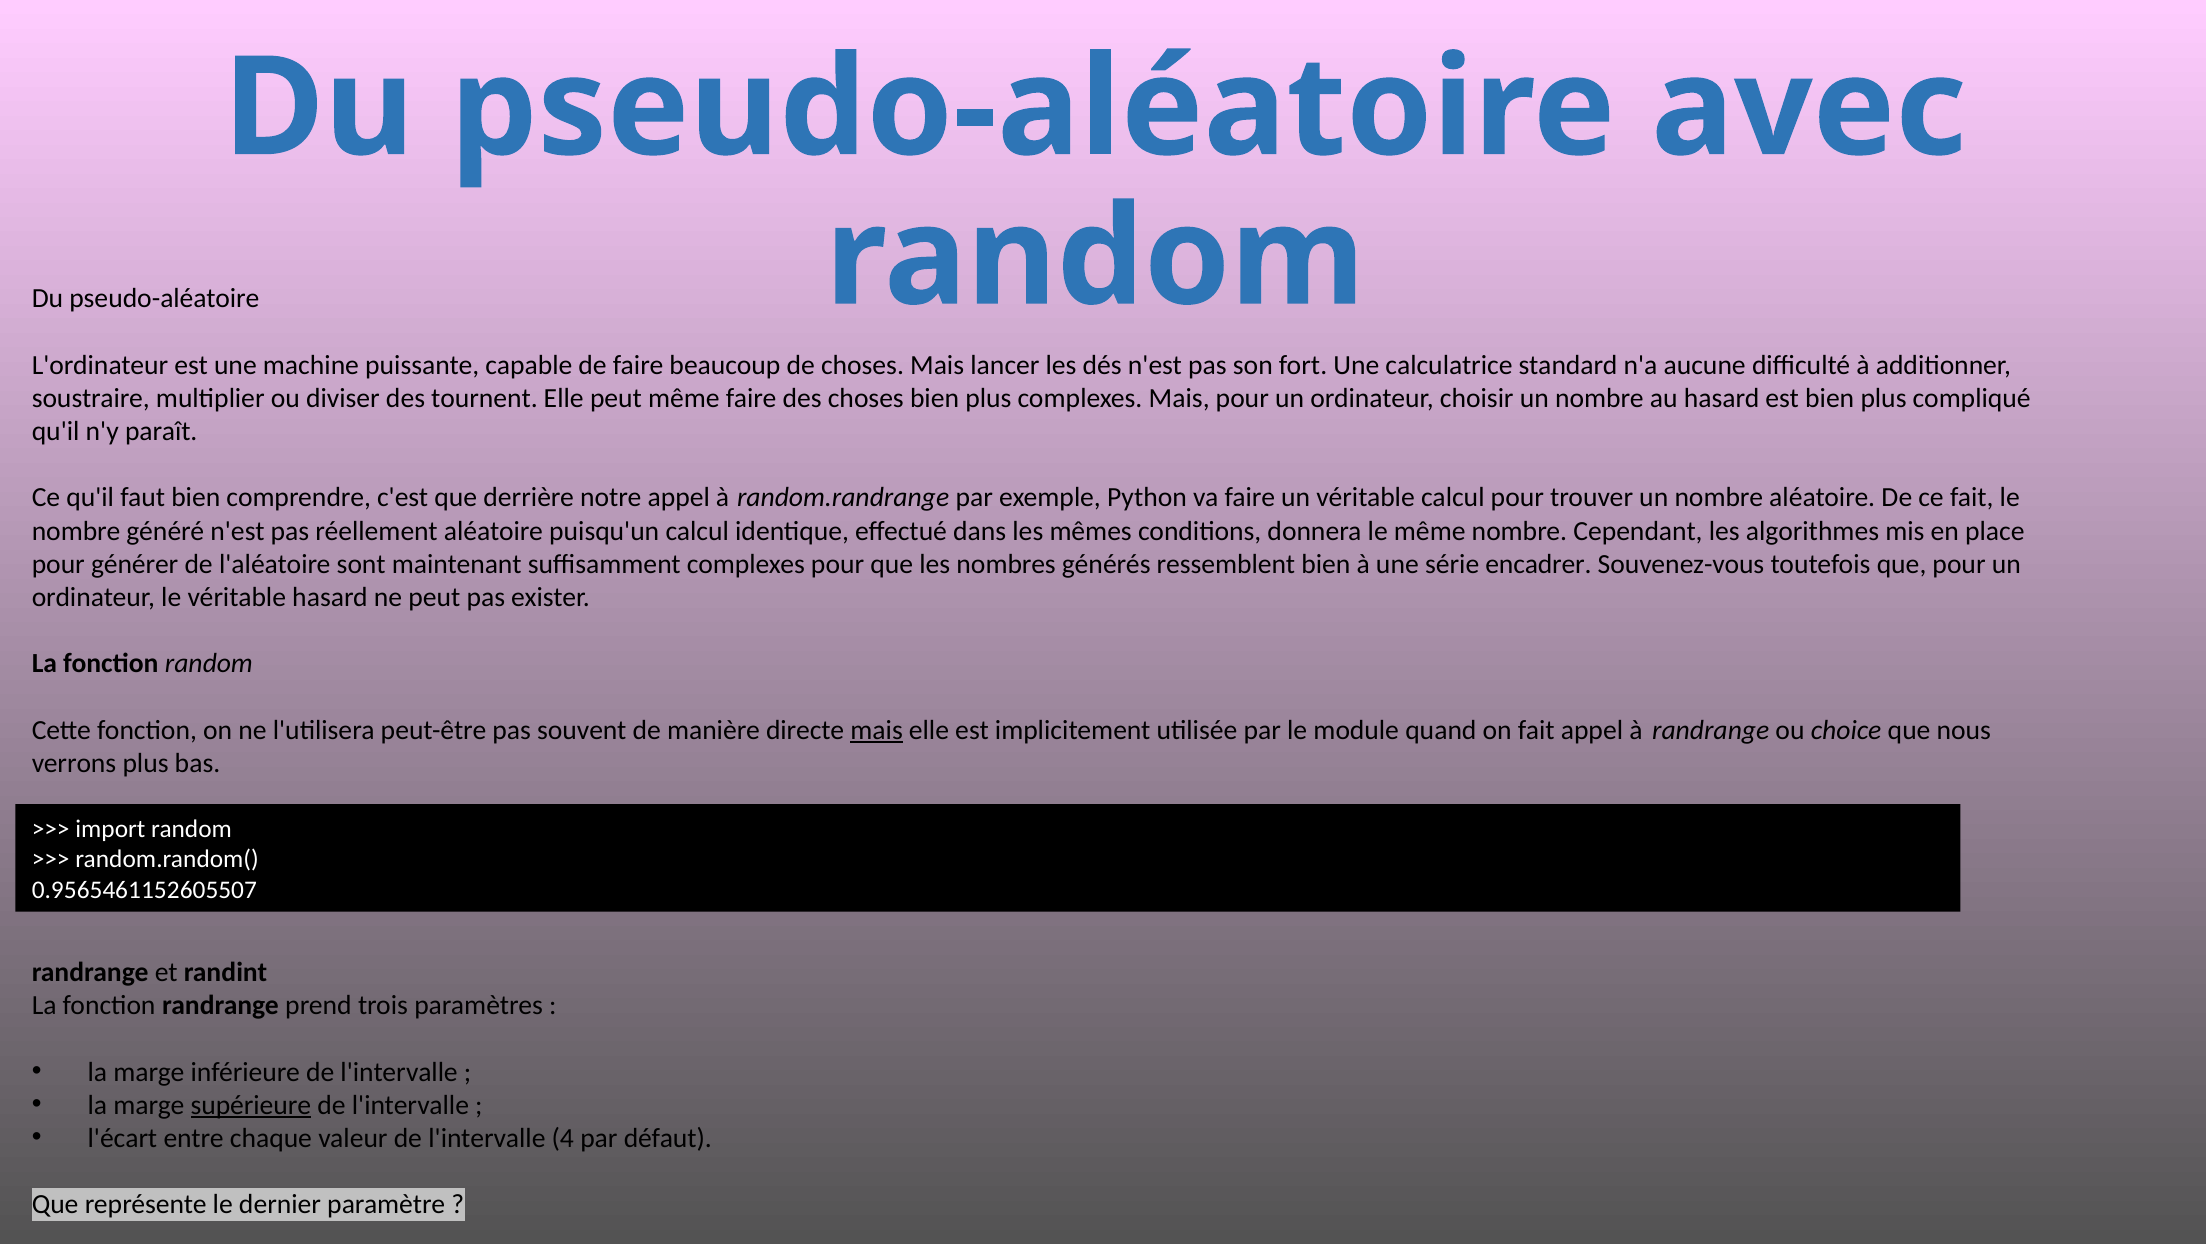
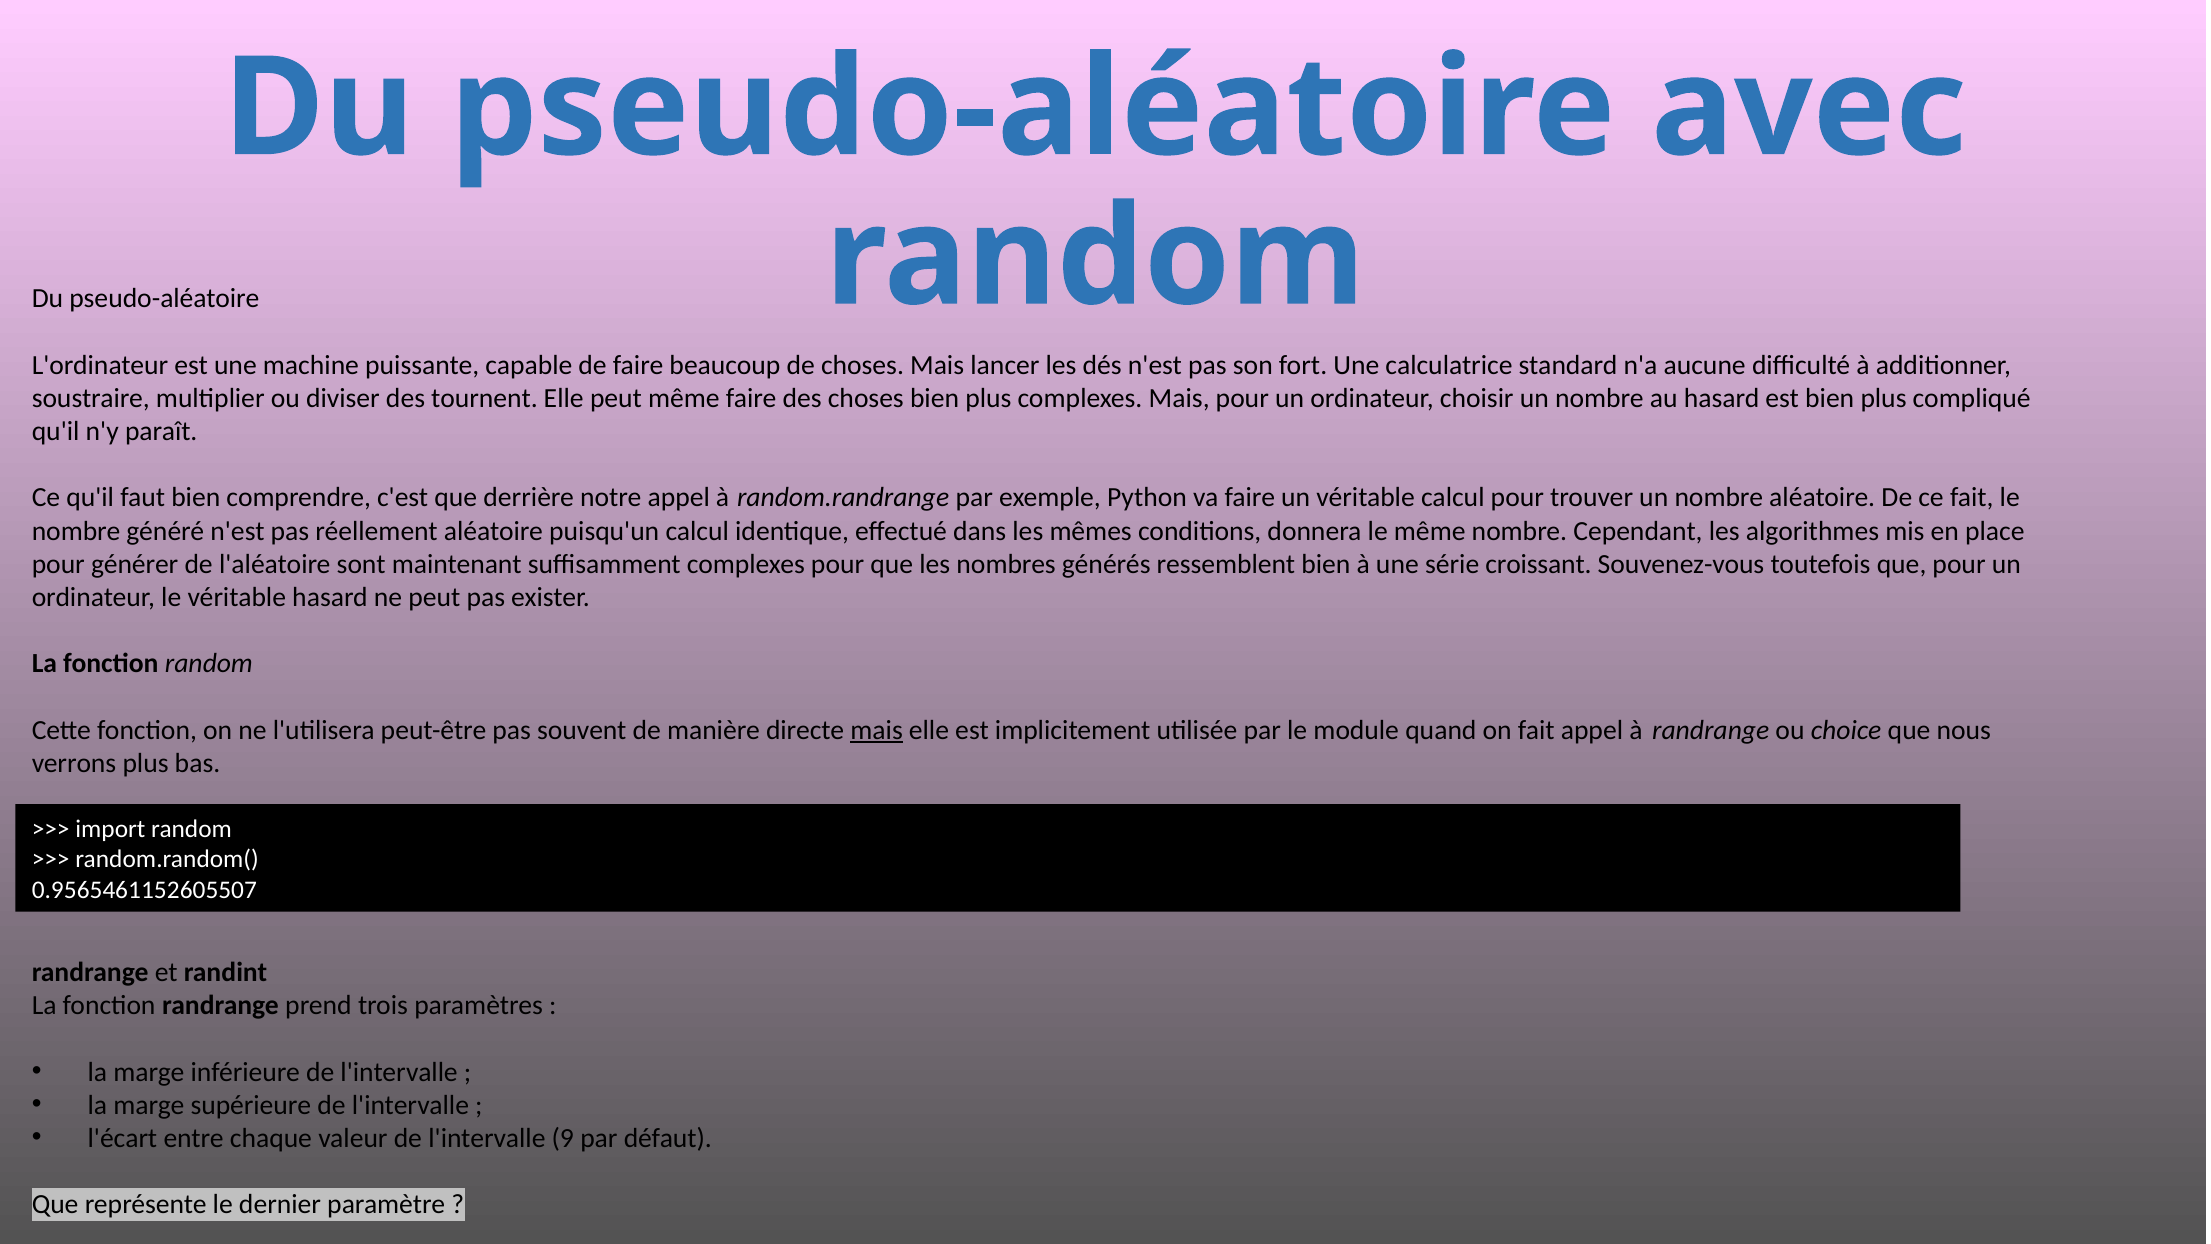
encadrer: encadrer -> croissant (1538, 564)
supérieure underline: present -> none (251, 1105)
4: 4 -> 9 (563, 1138)
